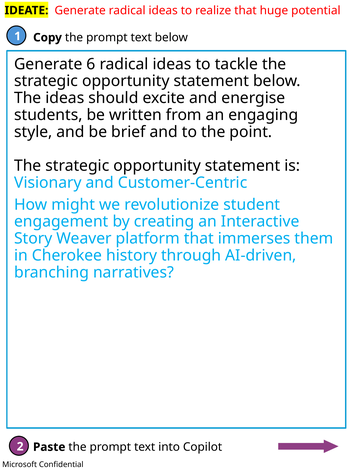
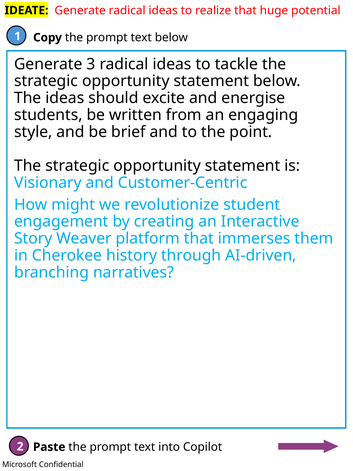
6: 6 -> 3 (91, 64)
